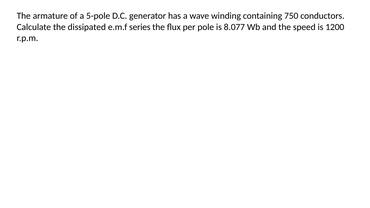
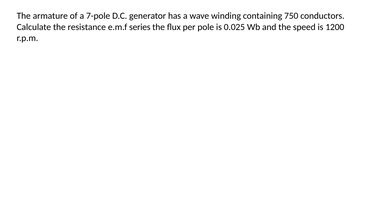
5-pole: 5-pole -> 7-pole (98, 16)
dissipated: dissipated -> resistance (87, 27)
8.077: 8.077 -> 0.025 (234, 27)
